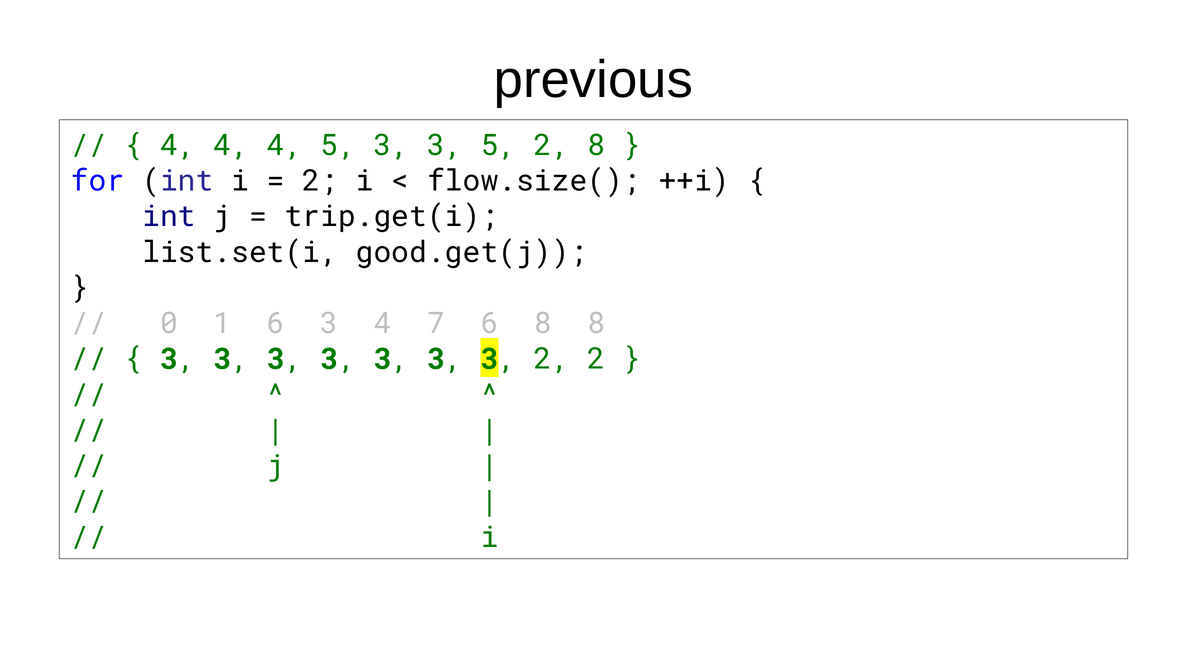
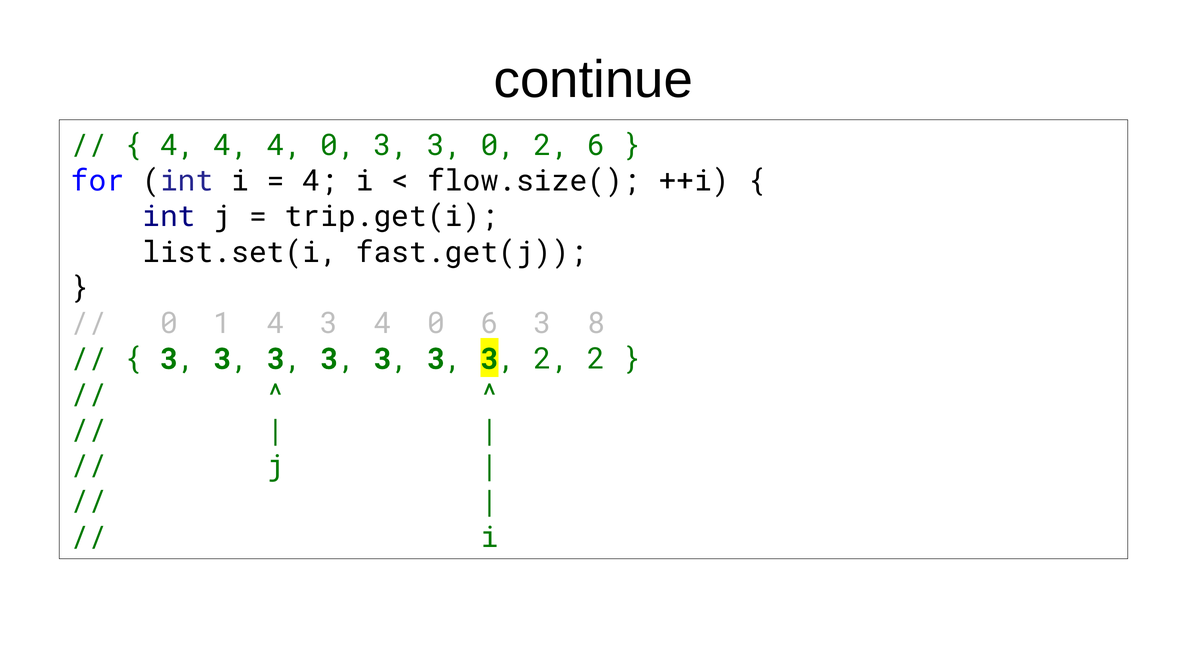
previous: previous -> continue (593, 80)
4 4 5: 5 -> 0 (338, 145)
3 5: 5 -> 0 (498, 145)
2 8: 8 -> 6 (596, 145)
2: 2 -> 4 (320, 181)
good.get(j: good.get(j -> fast.get(j (472, 252)
1 6: 6 -> 4 (276, 323)
3 4 7: 7 -> 0 (436, 323)
8: 8 -> 3 (543, 323)
